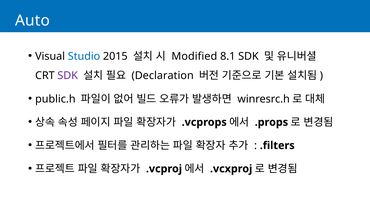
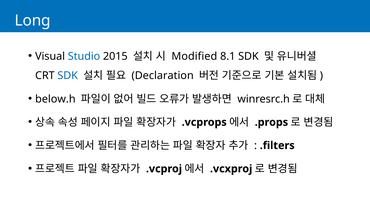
Auto: Auto -> Long (33, 20)
SDK colour: purple -> blue (68, 76)
public.h: public.h -> below.h (55, 99)
